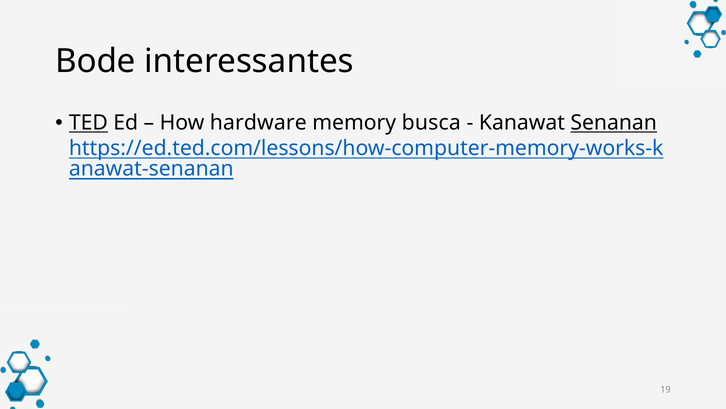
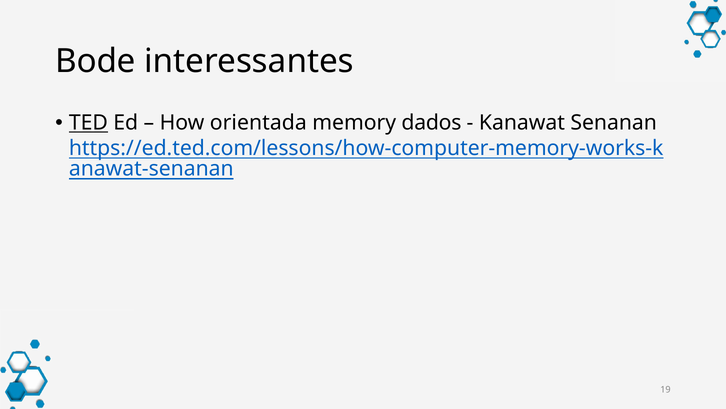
hardware: hardware -> orientada (258, 123)
busca: busca -> dados (431, 123)
Senanan underline: present -> none (614, 123)
